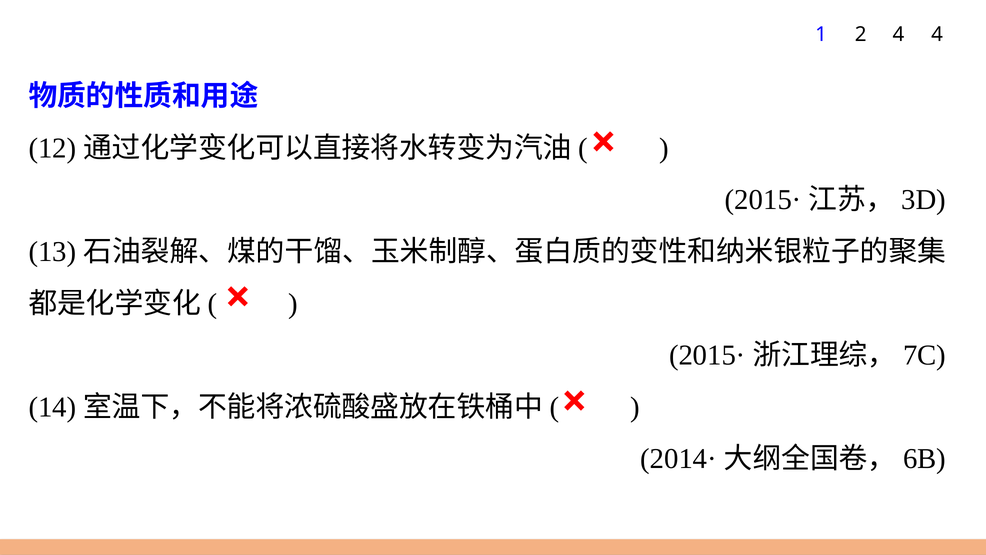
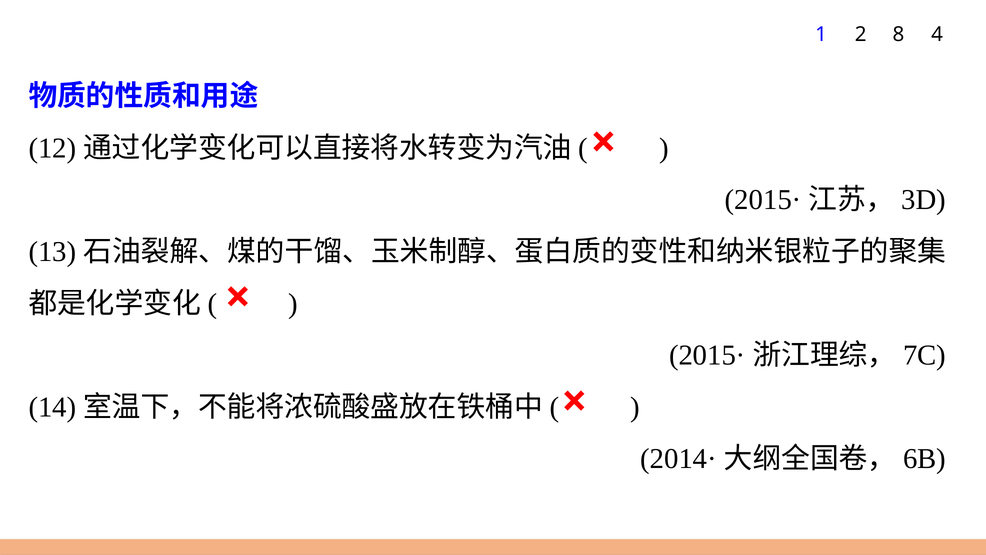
2 4: 4 -> 8 (898, 34)
